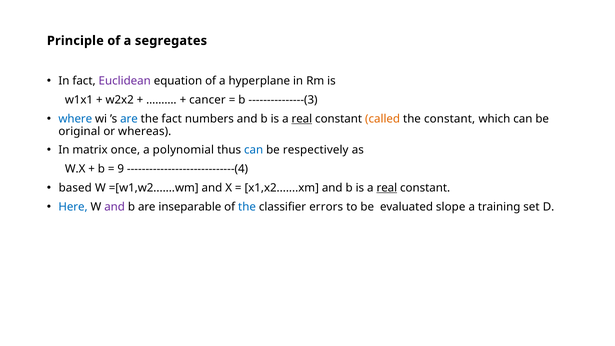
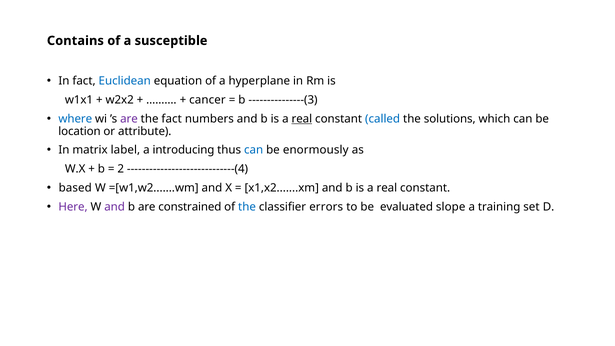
Principle: Principle -> Contains (75, 41)
segregates: segregates -> susceptible (171, 41)
Euclidean colour: purple -> blue (125, 81)
are colour: blue -> purple (129, 119)
called colour: orange -> blue (383, 119)
the constant: constant -> solutions (450, 119)
original: original -> location (79, 131)
whereas: whereas -> attribute (145, 131)
once: once -> label (125, 150)
polynomial: polynomial -> introducing (183, 150)
respectively: respectively -> enormously (316, 150)
9: 9 -> 2 (121, 169)
real underline: present -> none (387, 188)
Here colour: blue -> purple (73, 207)
inseparable: inseparable -> constrained (190, 207)
